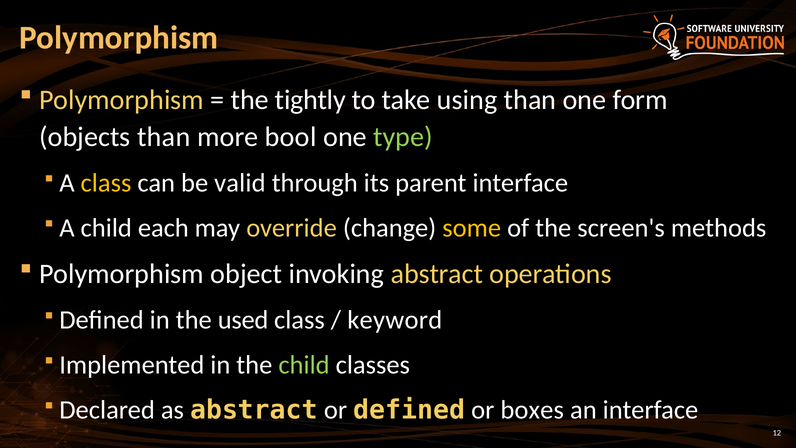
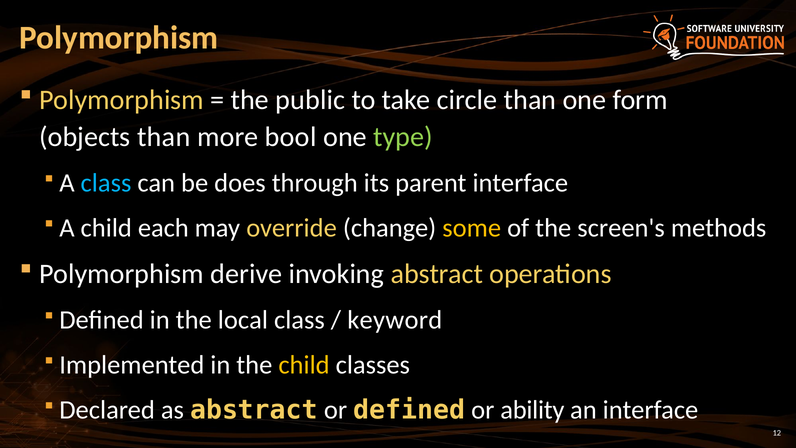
tightly: tightly -> public (310, 100)
using: using -> circle (467, 100)
class colour: yellow -> light blue (106, 183)
valid: valid -> does (240, 183)
object: object -> derive (246, 274)
used: used -> local (243, 320)
child colour: light green -> yellow (304, 365)
boxes: boxes -> ability (532, 410)
